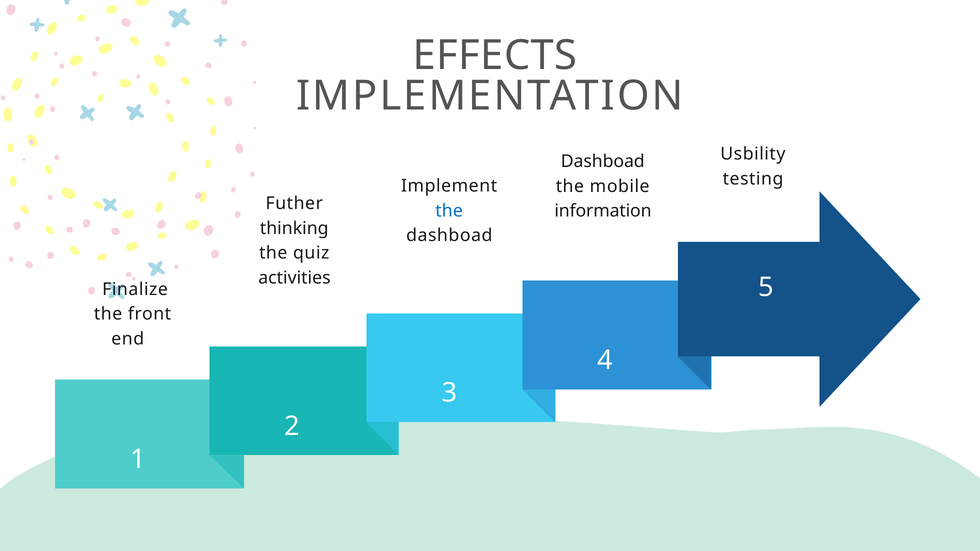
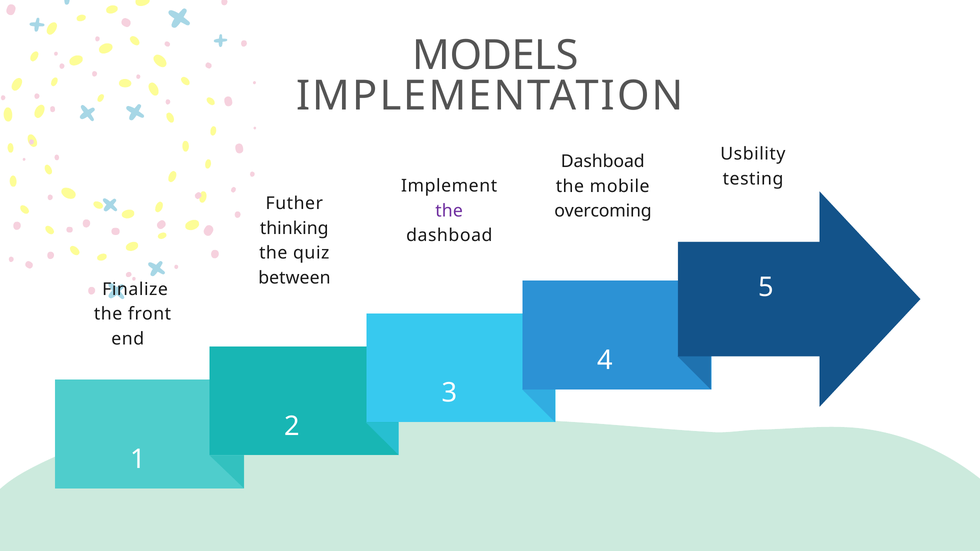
EFFECTS: EFFECTS -> MODELS (495, 56)
the colour: blue -> purple (449, 211)
information: information -> overcoming (603, 211)
activities: activities -> between (294, 278)
